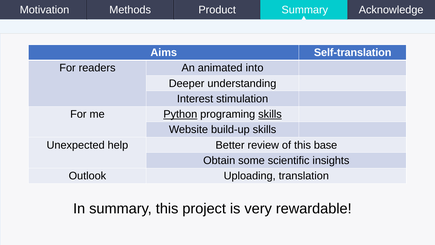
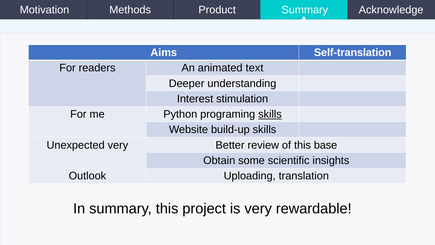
into: into -> text (255, 68)
Python underline: present -> none (180, 114)
Unexpected help: help -> very (118, 145)
